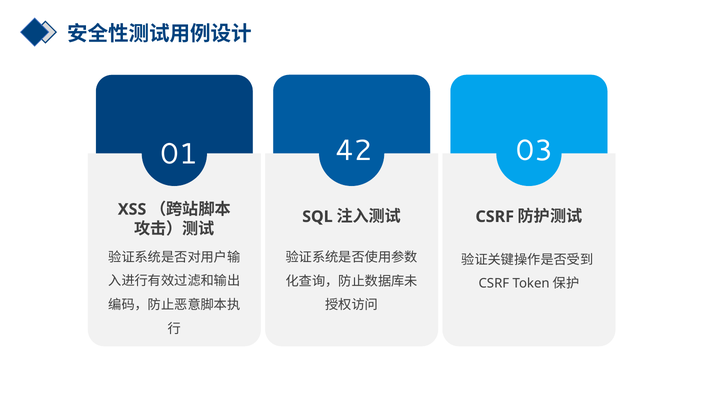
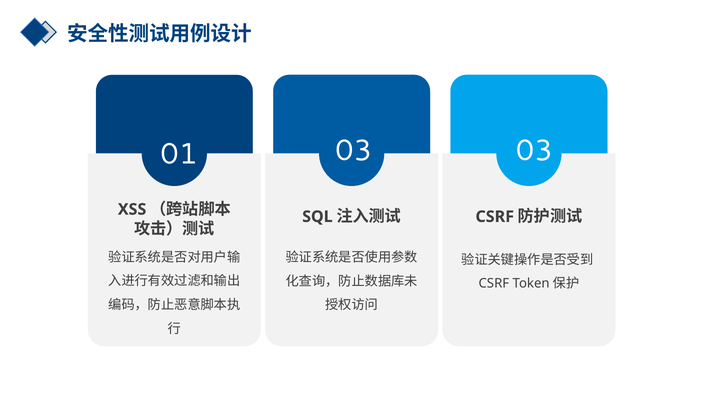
01 42: 42 -> 03 (354, 151)
